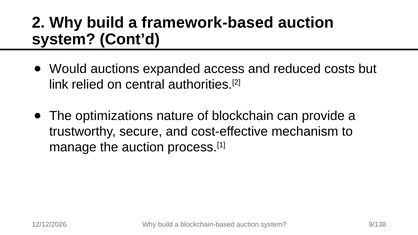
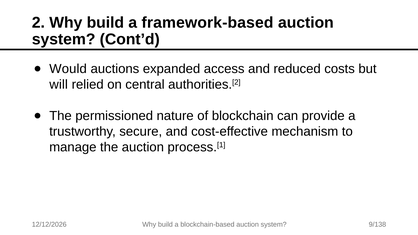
link: link -> will (59, 85)
optimizations: optimizations -> permissioned (114, 116)
